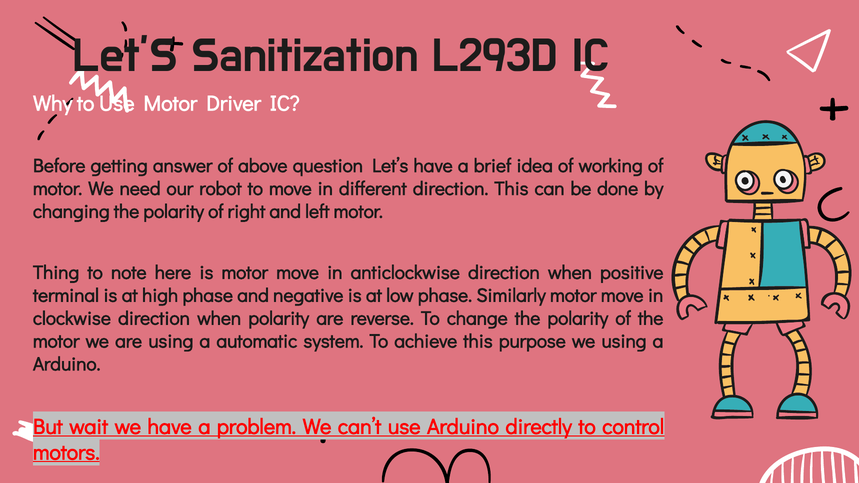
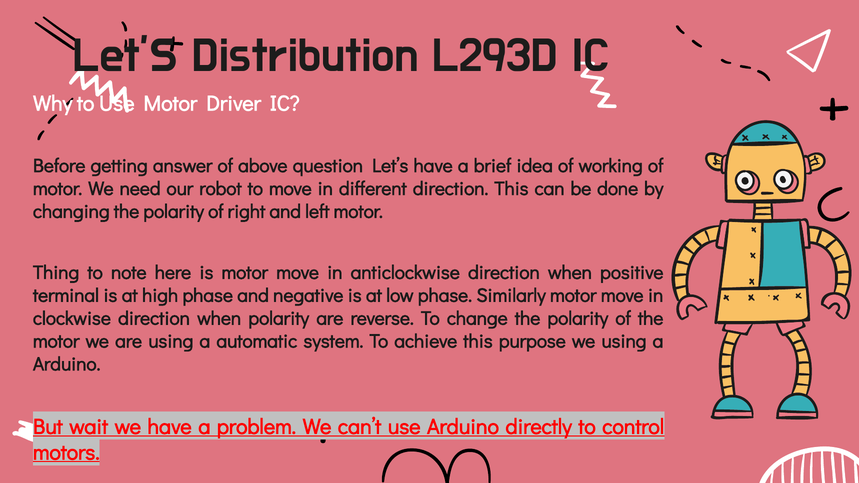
Sanitization: Sanitization -> Distribution (305, 56)
